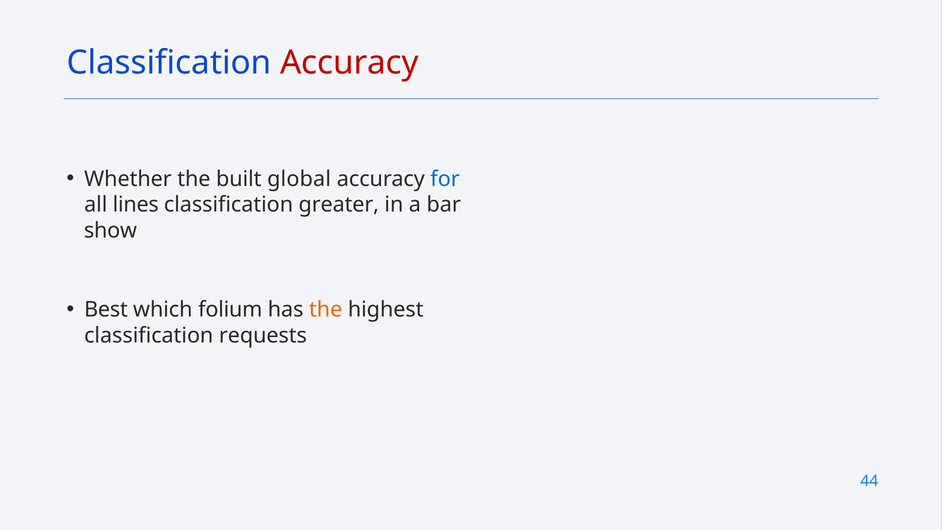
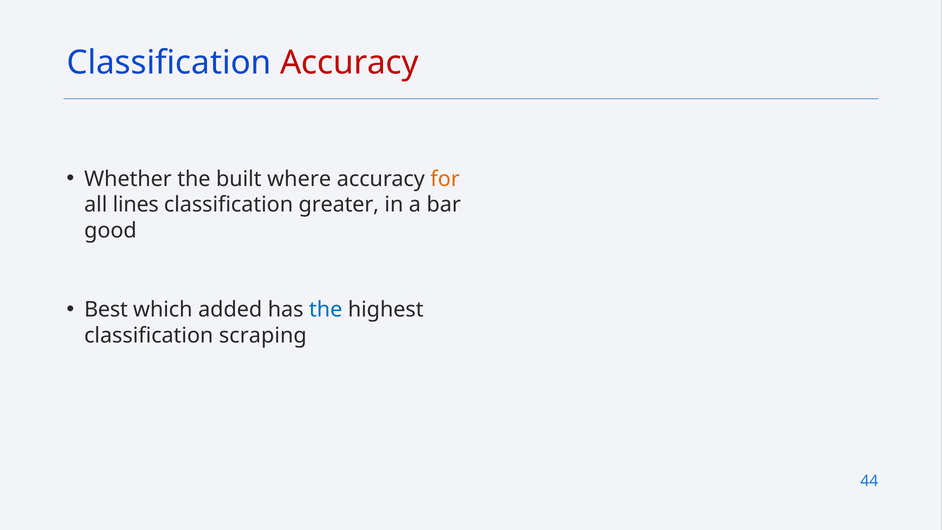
global: global -> where (299, 179)
for colour: blue -> orange (445, 179)
show: show -> good (110, 231)
folium: folium -> added (230, 310)
the colour: orange -> blue (326, 310)
requests: requests -> scraping (263, 336)
